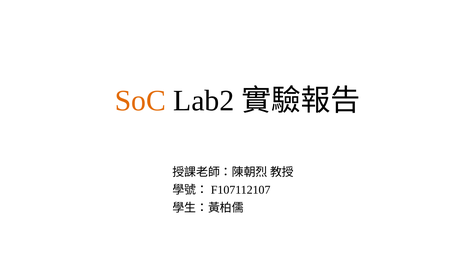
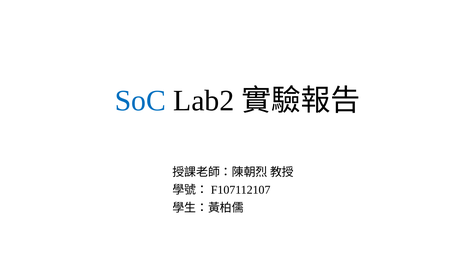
SoC colour: orange -> blue (140, 101)
